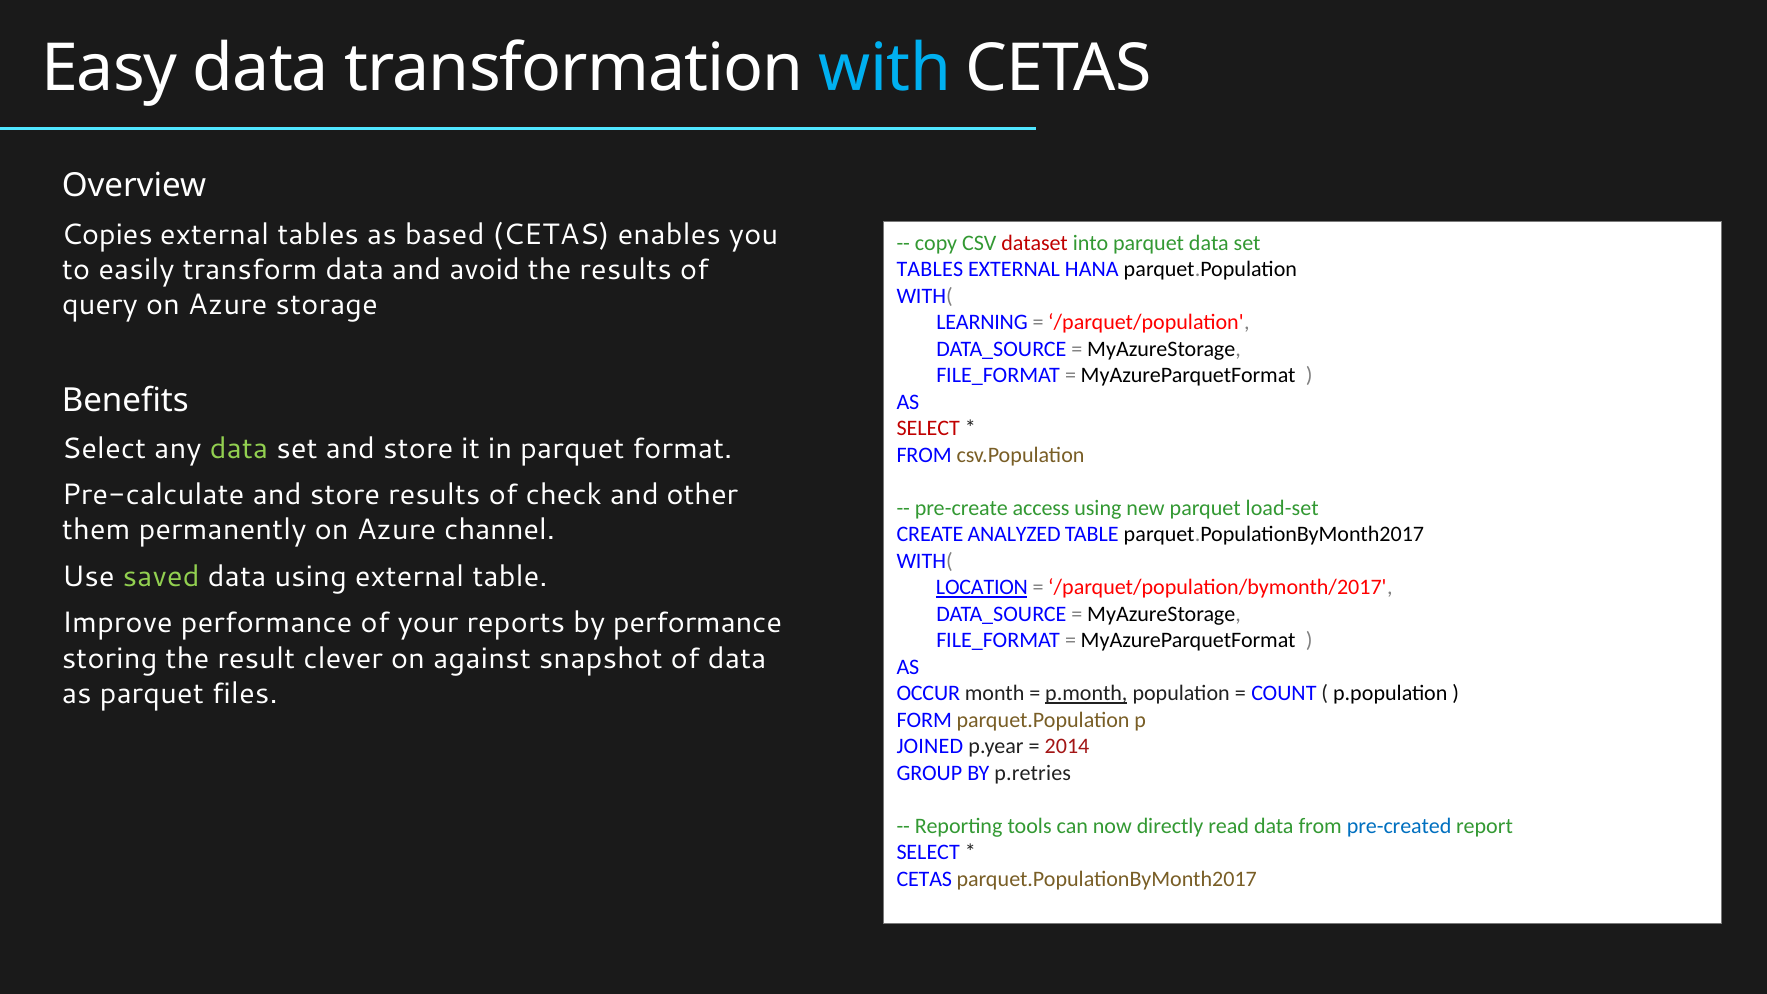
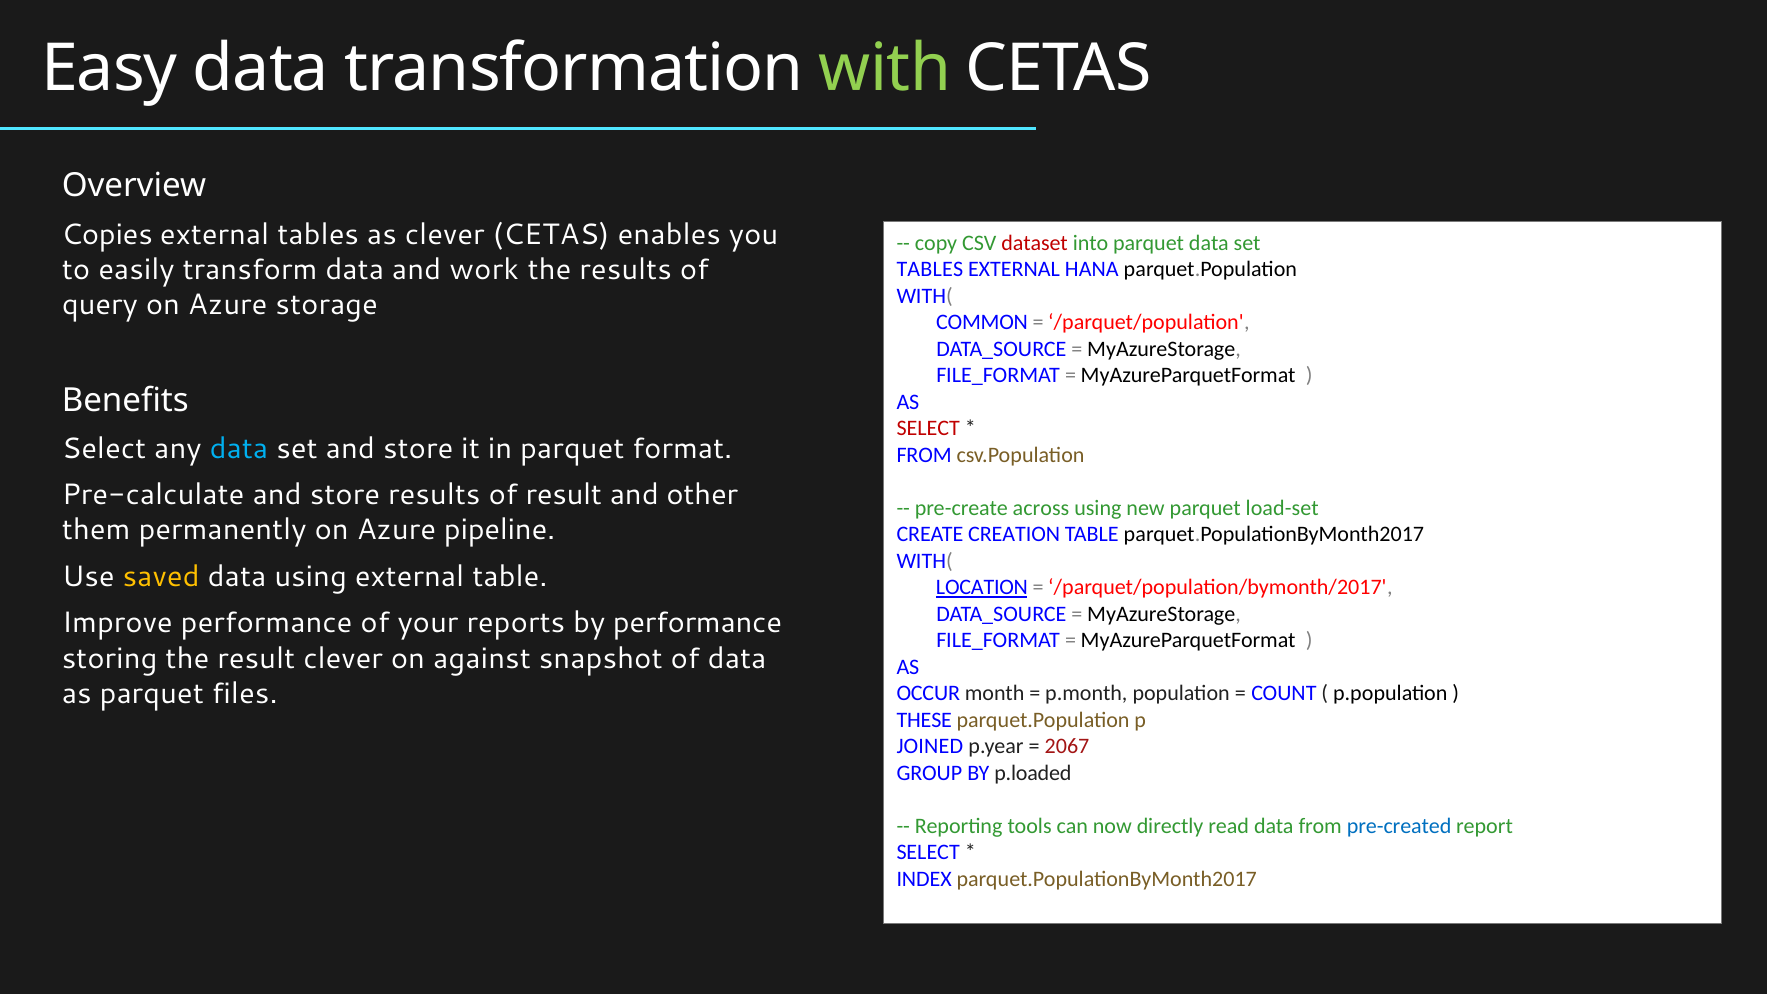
with colour: light blue -> light green (885, 68)
as based: based -> clever (445, 234)
avoid: avoid -> work (484, 270)
LEARNING: LEARNING -> COMMON (982, 322)
data colour: light green -> light blue (239, 449)
of check: check -> result (564, 495)
access: access -> across (1041, 508)
channel: channel -> pipeline (500, 530)
ANALYZED: ANALYZED -> CREATION (1014, 534)
saved colour: light green -> yellow (161, 577)
p.month underline: present -> none (1086, 693)
FORM: FORM -> THESE (924, 720)
2014: 2014 -> 2067 (1067, 746)
p.retries: p.retries -> p.loaded (1033, 773)
CETAS: CETAS -> INDEX (924, 879)
